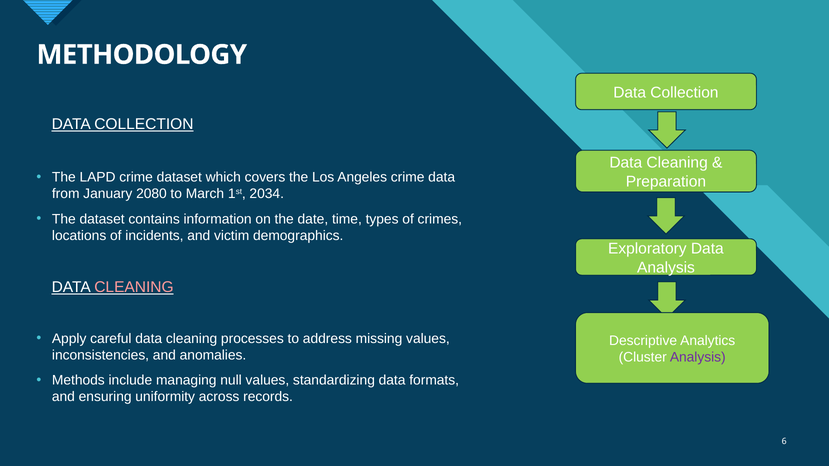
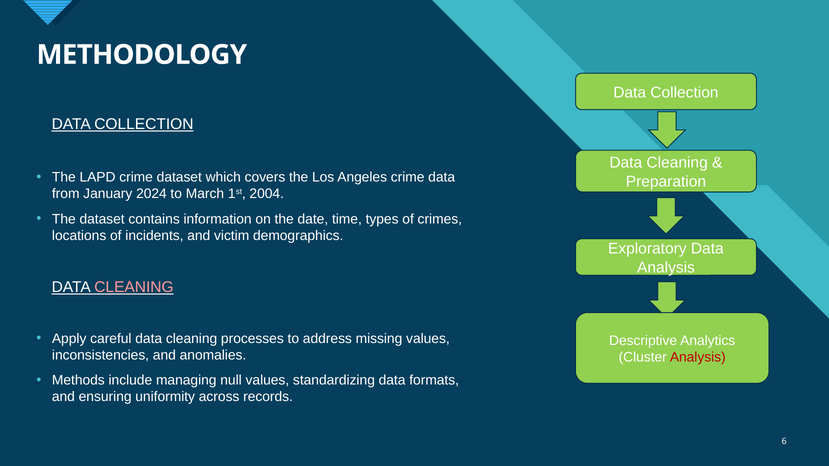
2080: 2080 -> 2024 (151, 194)
2034: 2034 -> 2004 (267, 194)
Analysis colour: purple -> red (698, 357)
